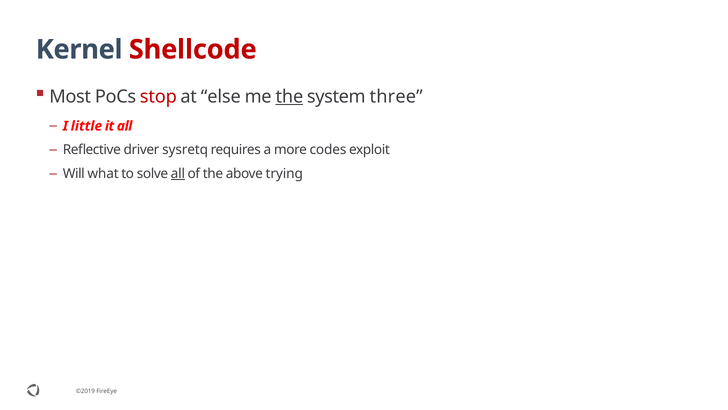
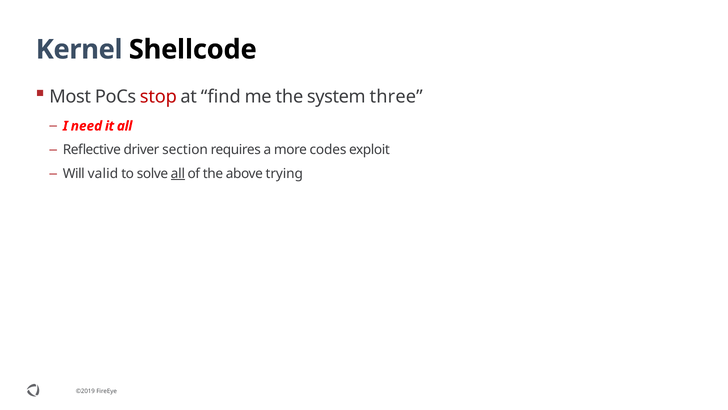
Shellcode colour: red -> black (193, 50)
else: else -> find (221, 97)
the underline: present -> none (289, 97)
little: little -> need (86, 126)
sysretq: sysretq -> section (185, 150)
what: what -> valid (103, 174)
